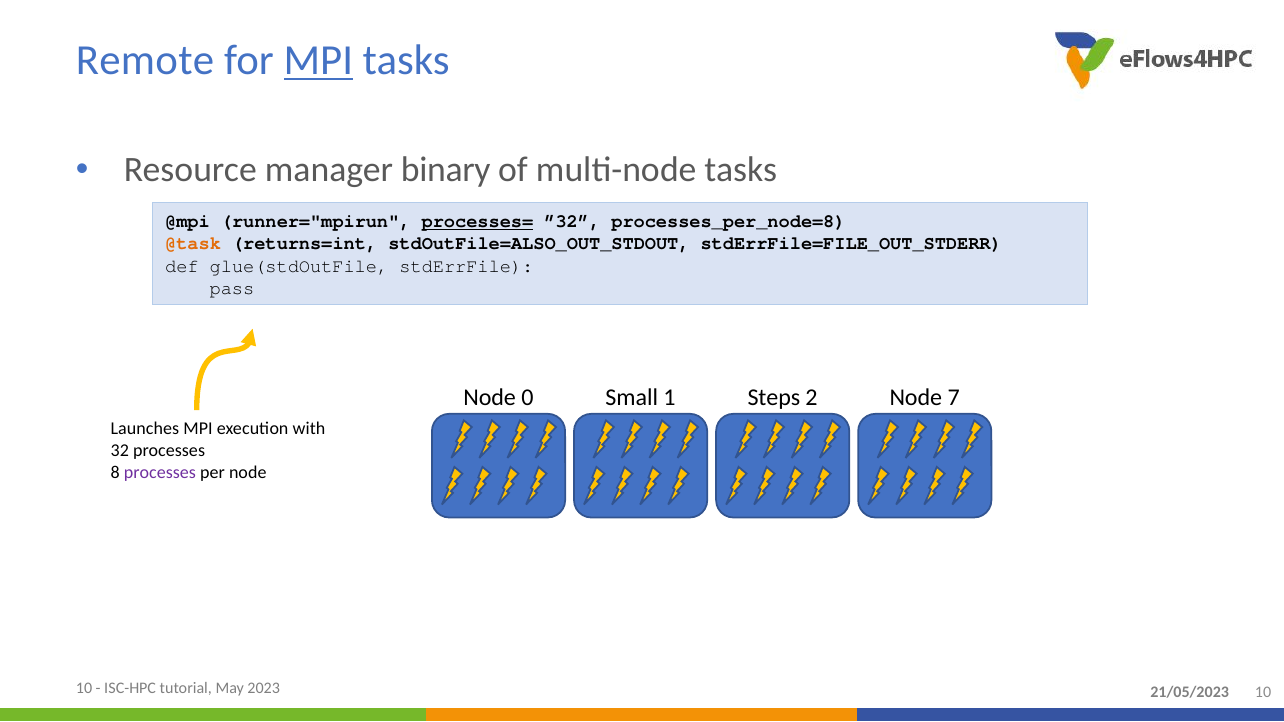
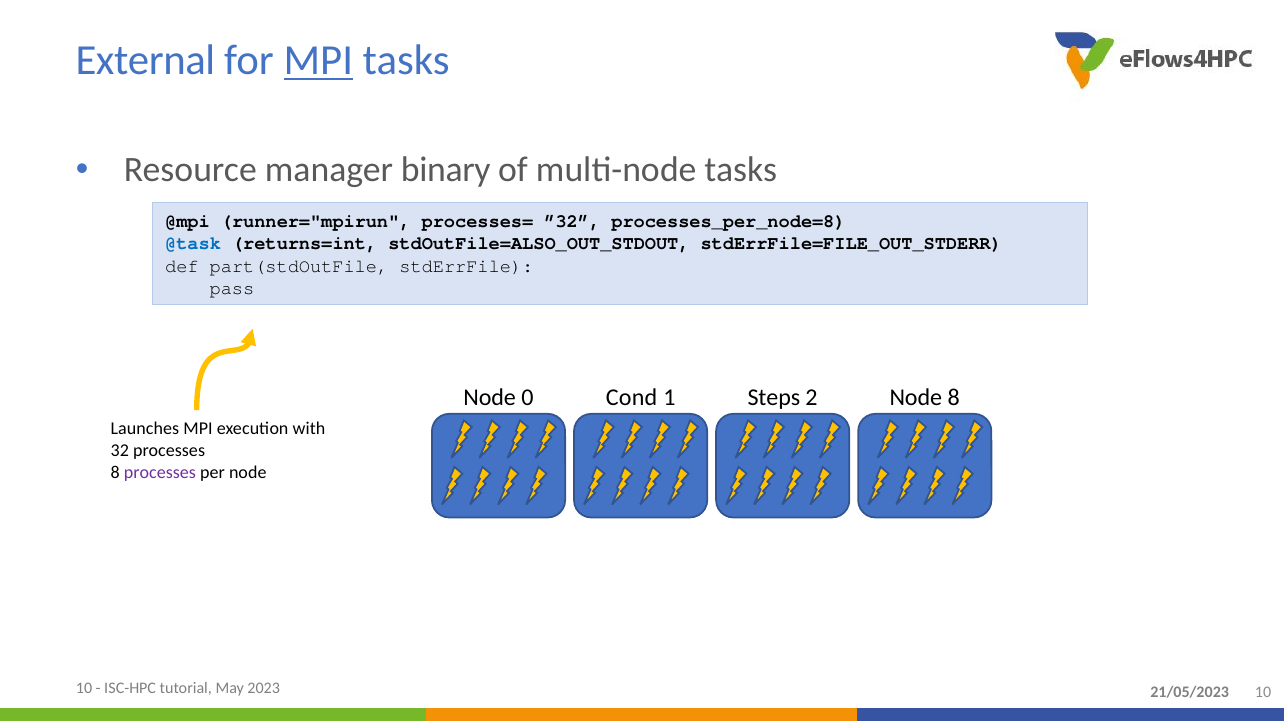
Remote: Remote -> External (145, 61)
processes= underline: present -> none (478, 221)
@task colour: orange -> blue (193, 244)
glue(stdOutFile: glue(stdOutFile -> part(stdOutFile (299, 266)
Small: Small -> Cond (632, 397)
Node 7: 7 -> 8 (954, 397)
